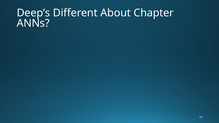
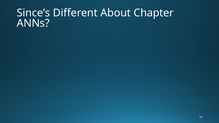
Deep’s: Deep’s -> Since’s (33, 13)
